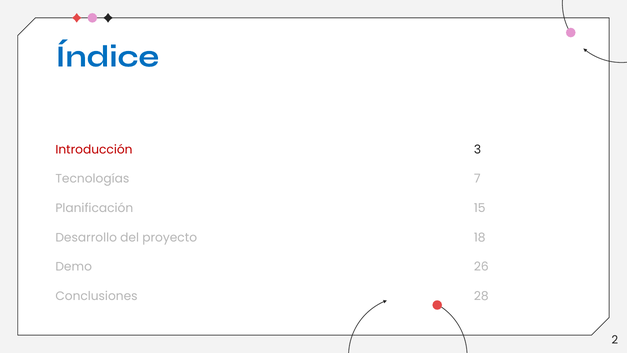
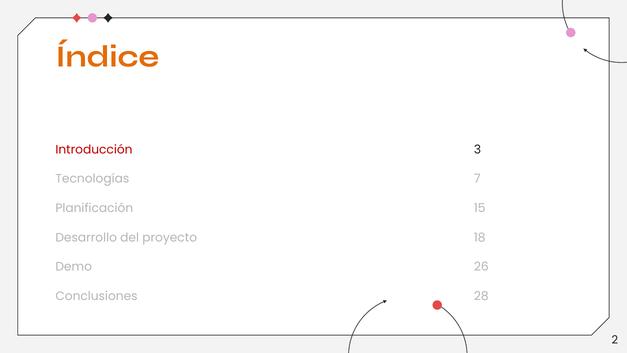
Índice colour: blue -> orange (107, 56)
